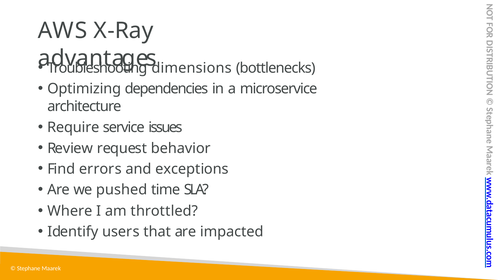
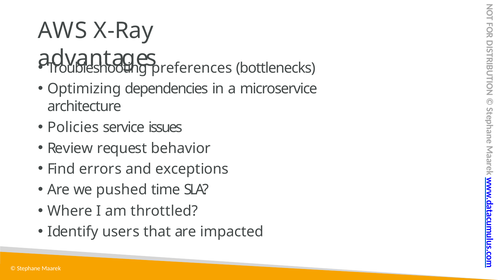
dimensions: dimensions -> preferences (192, 68)
Require: Require -> Policies (73, 128)
